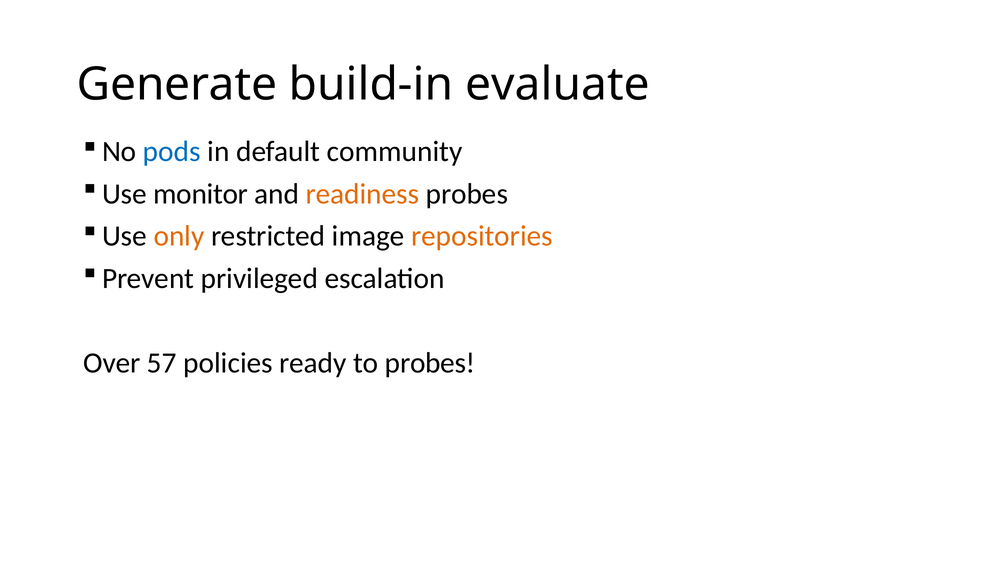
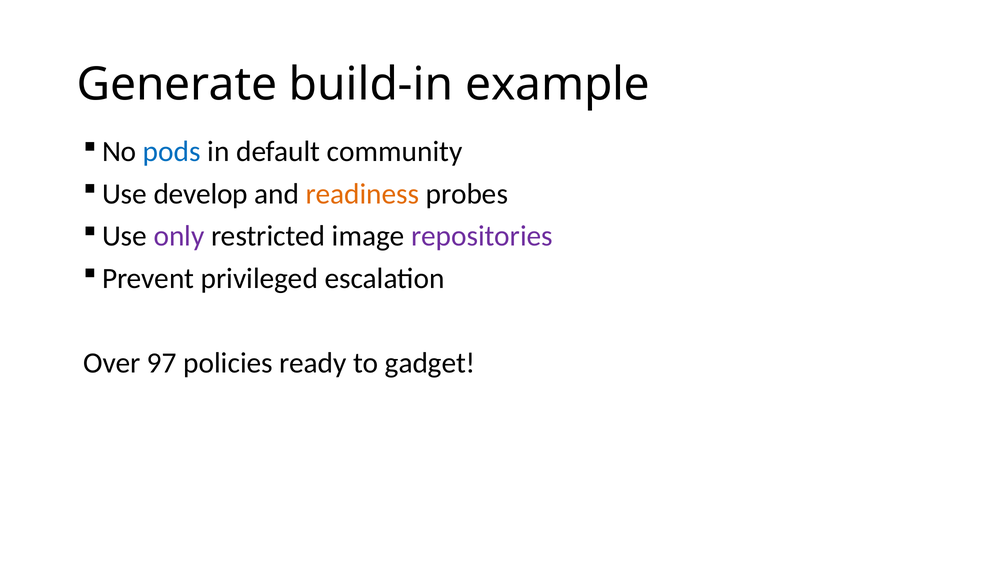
evaluate: evaluate -> example (558, 85)
monitor: monitor -> develop (201, 194)
only colour: orange -> purple (179, 236)
repositories colour: orange -> purple (482, 236)
57: 57 -> 97 (162, 363)
to probes: probes -> gadget (430, 363)
